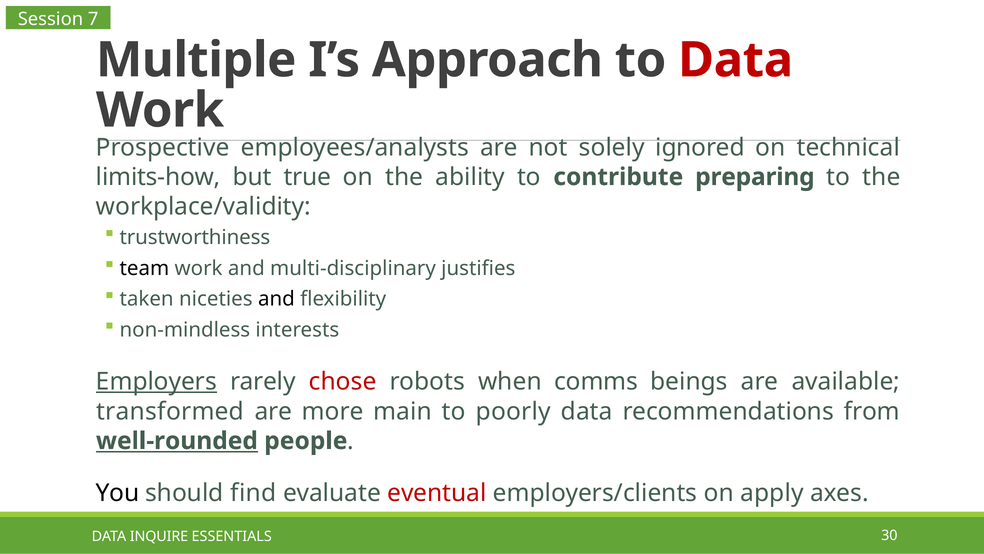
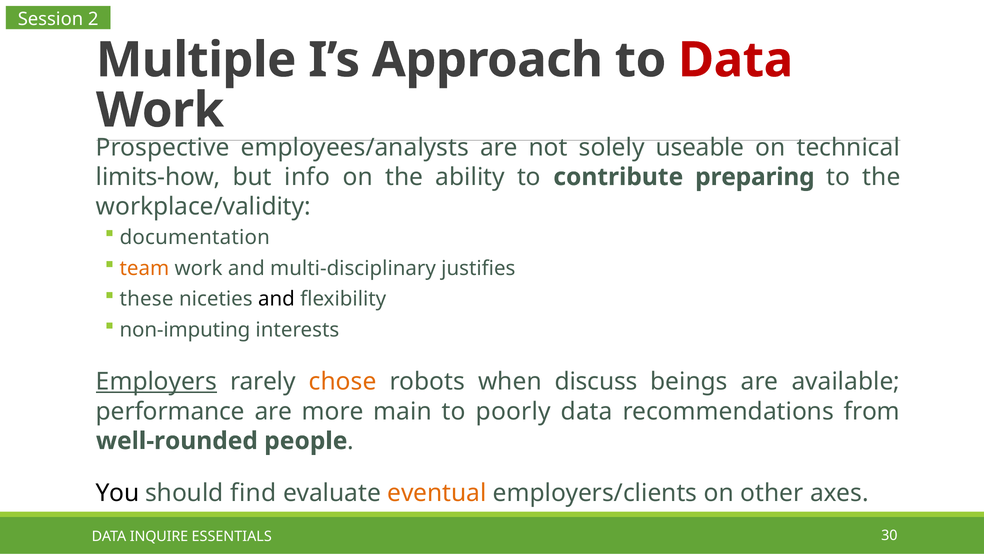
7: 7 -> 2 (93, 19)
ignored: ignored -> useable (700, 147)
true: true -> info (307, 177)
trustworthiness: trustworthiness -> documentation (195, 237)
team colour: black -> orange (144, 268)
taken: taken -> these (147, 299)
non-mindless: non-mindless -> non-imputing (185, 330)
chose colour: red -> orange (343, 382)
comms: comms -> discuss (596, 382)
transformed: transformed -> performance (170, 411)
well-rounded underline: present -> none (177, 441)
eventual colour: red -> orange (437, 493)
apply: apply -> other (772, 493)
